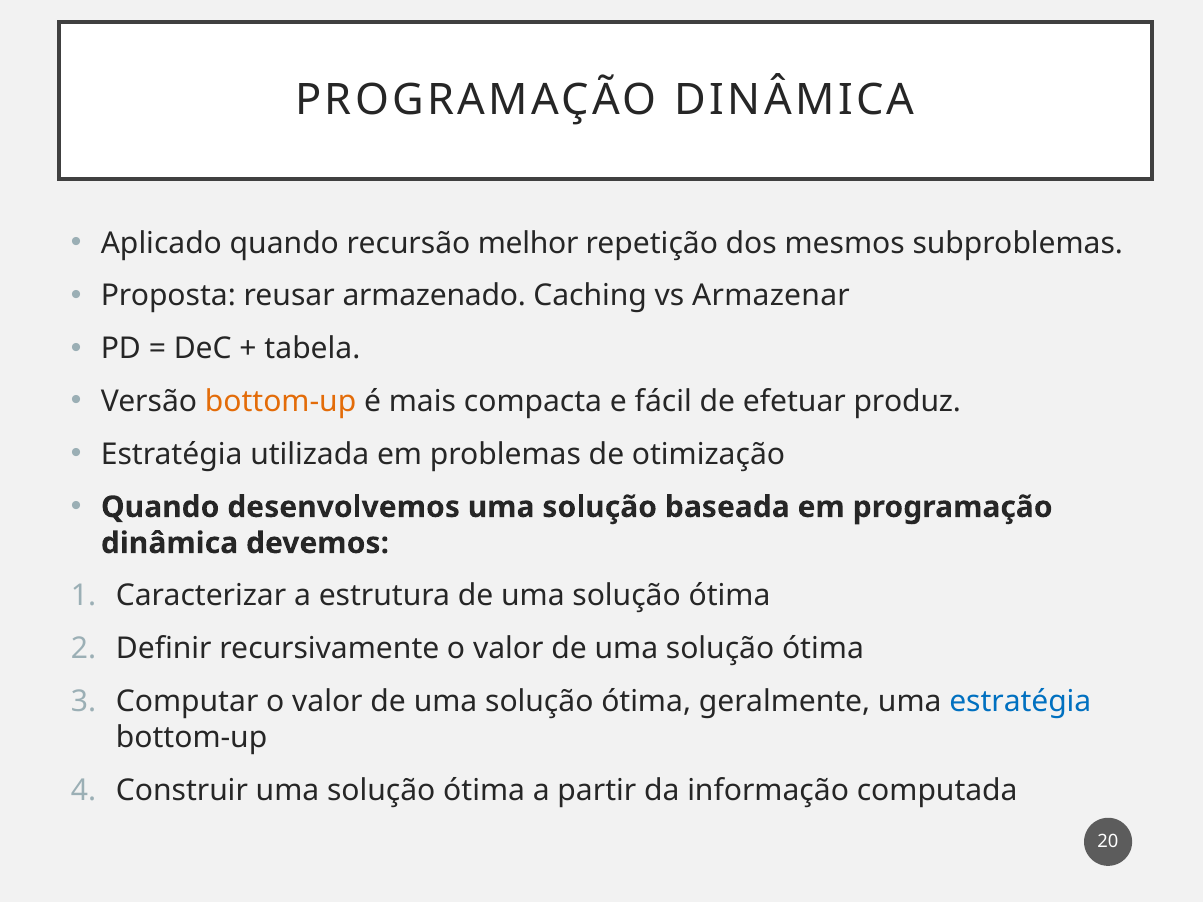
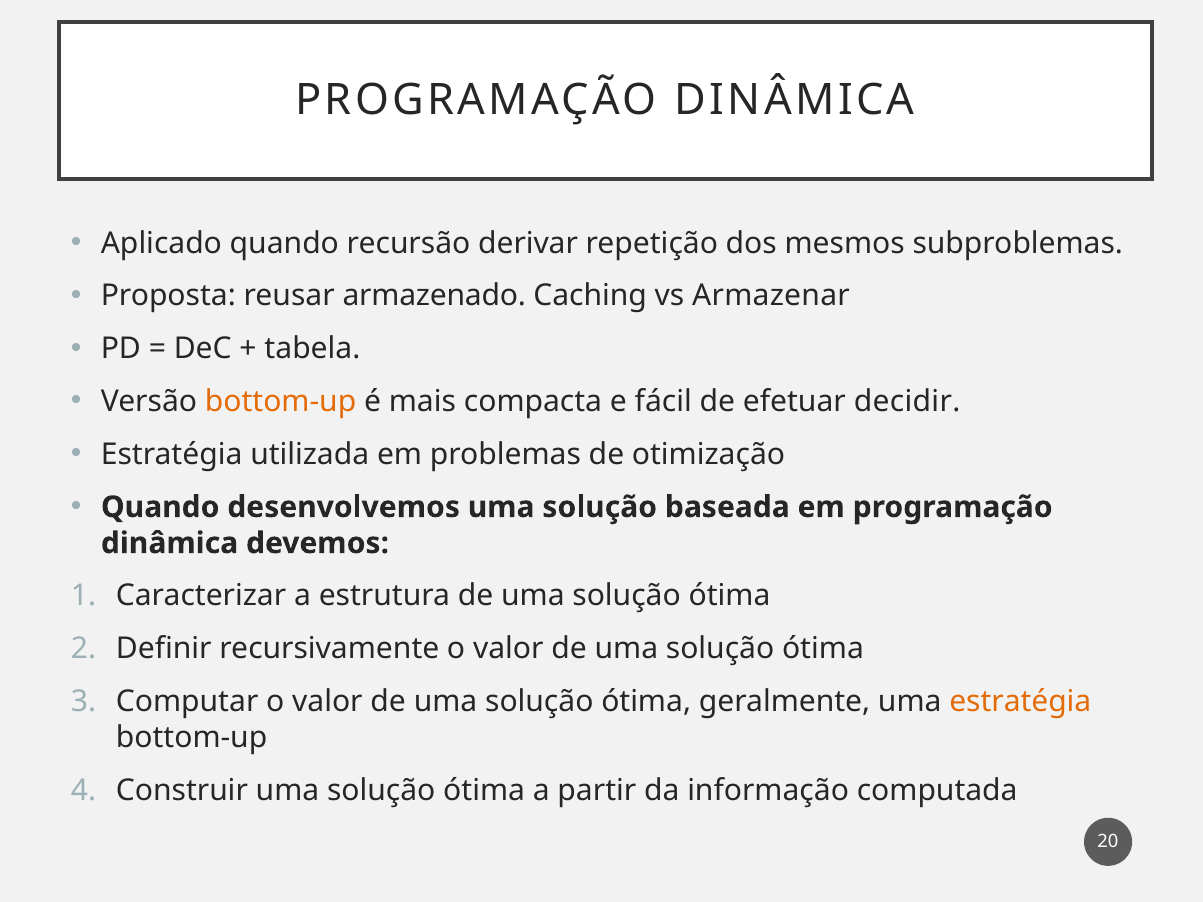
melhor: melhor -> derivar (528, 243)
produz: produz -> decidir (907, 402)
estratégia colour: blue -> orange (1020, 702)
